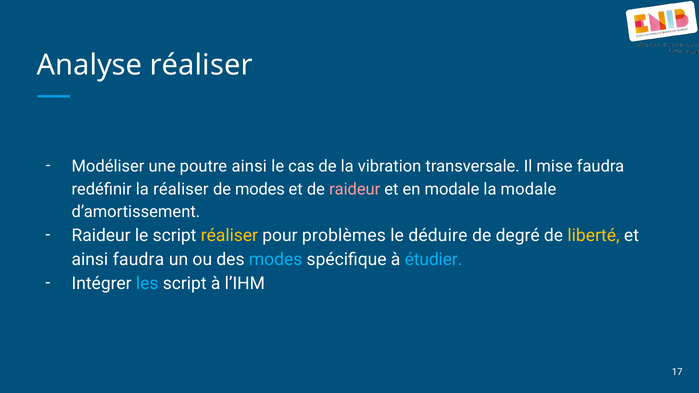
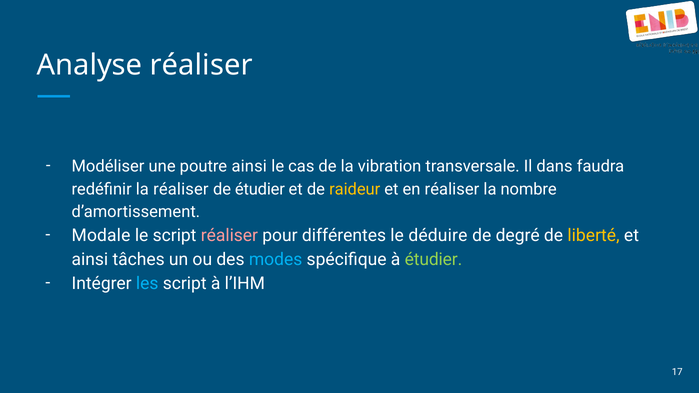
mise: mise -> dans (554, 166)
de modes: modes -> étudier (260, 189)
raideur colour: pink -> yellow (355, 189)
en modale: modale -> réaliser (452, 189)
la modale: modale -> nombre (529, 189)
Raideur: Raideur -> Modale (101, 236)
réaliser colour: yellow -> pink (229, 236)
problèmes: problèmes -> différentes (344, 236)
ainsi faudra: faudra -> tâches (139, 260)
étudier colour: light blue -> light green (433, 260)
